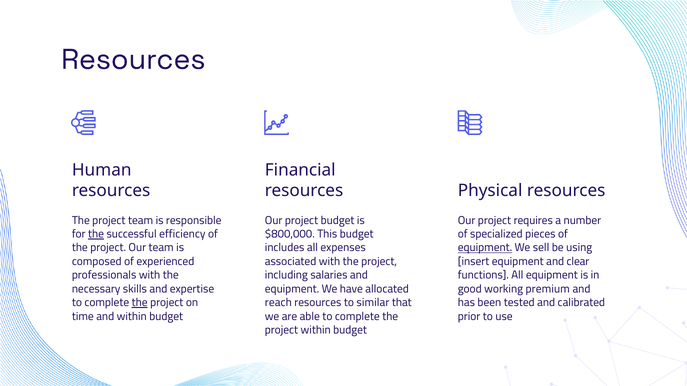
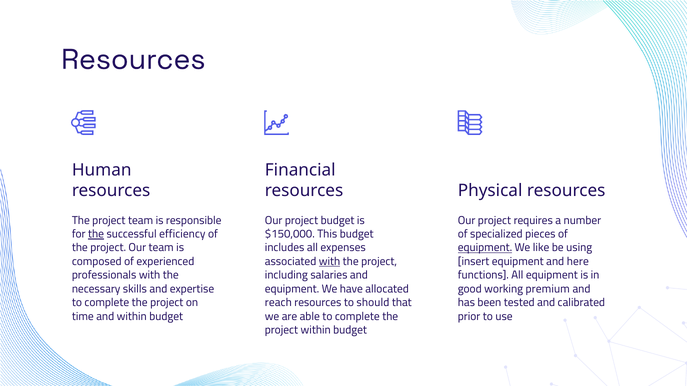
$800,000: $800,000 -> $150,000 (290, 234)
sell: sell -> like (541, 248)
with underline: none -> present (330, 262)
clear: clear -> here (578, 262)
the underline: present -> none (140, 303)
similar: similar -> should (373, 303)
